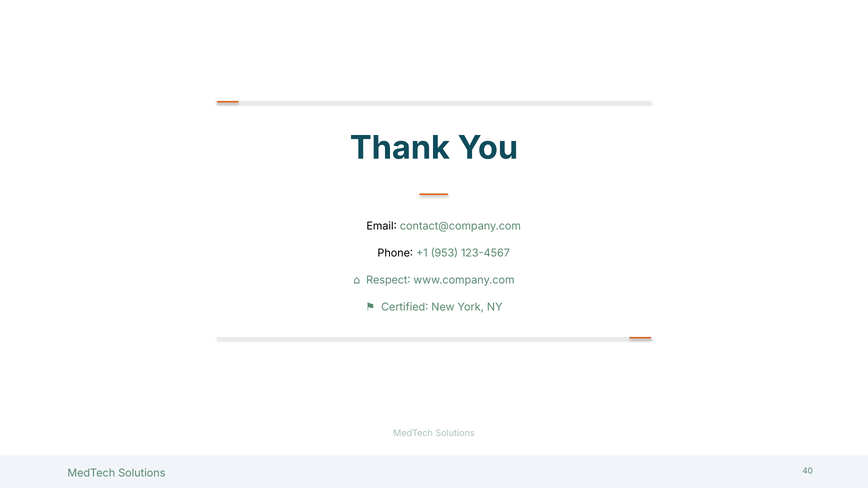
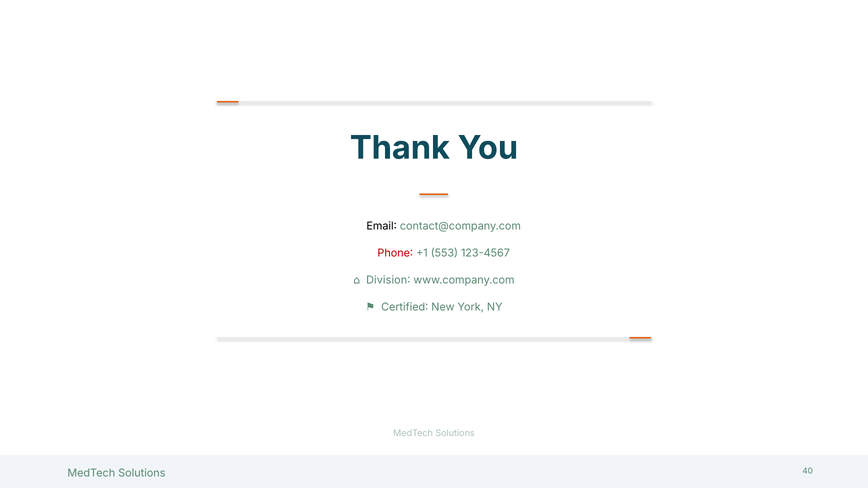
Phone colour: black -> red (395, 253)
953: 953 -> 553 (444, 253)
Respect: Respect -> Division (388, 280)
